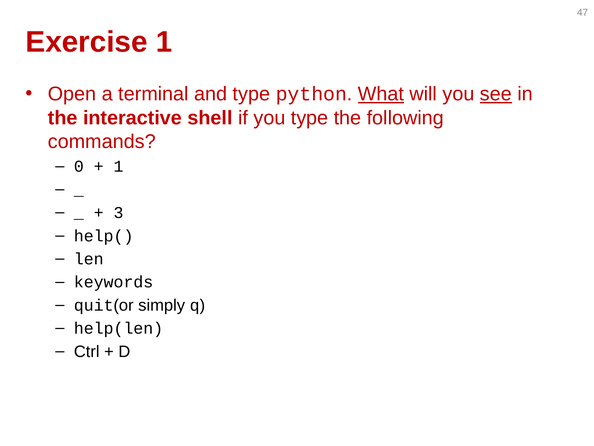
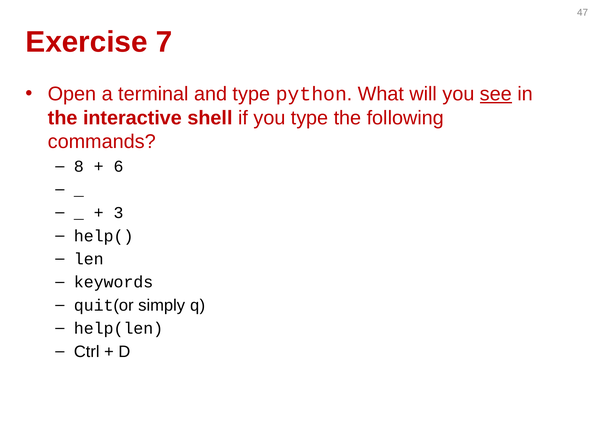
Exercise 1: 1 -> 7 (164, 42)
What underline: present -> none (381, 94)
0: 0 -> 8 (79, 166)
1: 1 -> 6 (118, 166)
